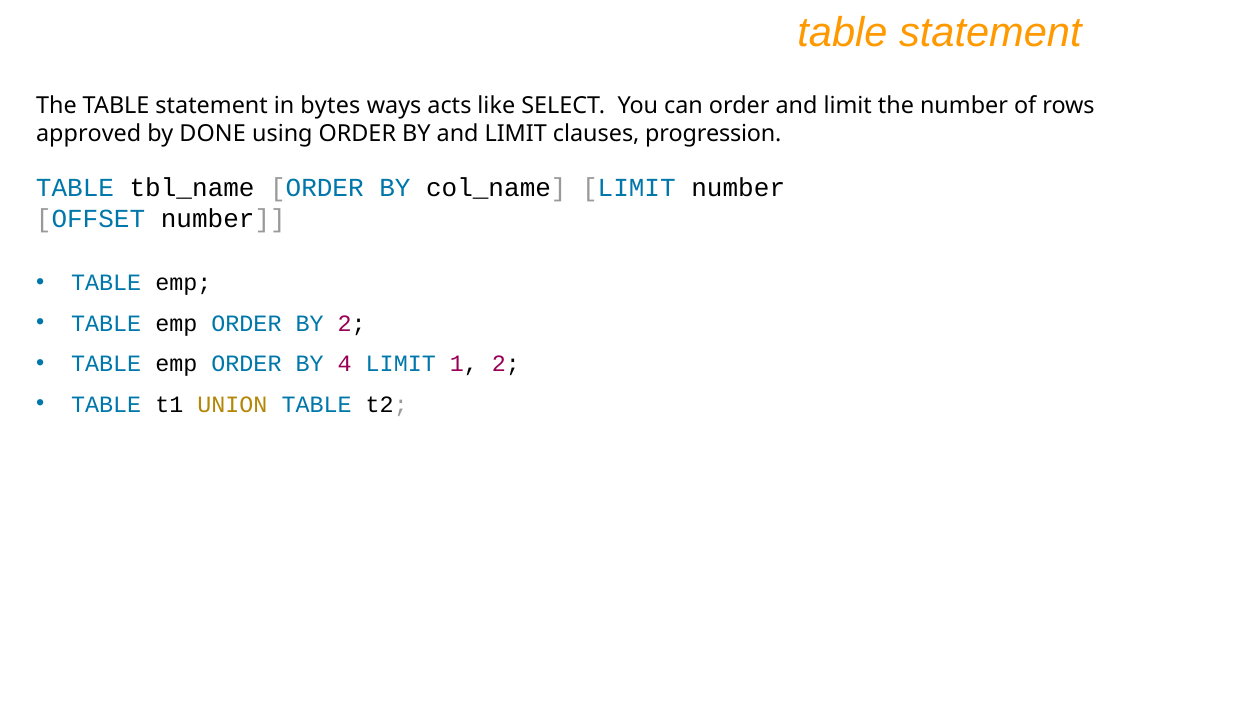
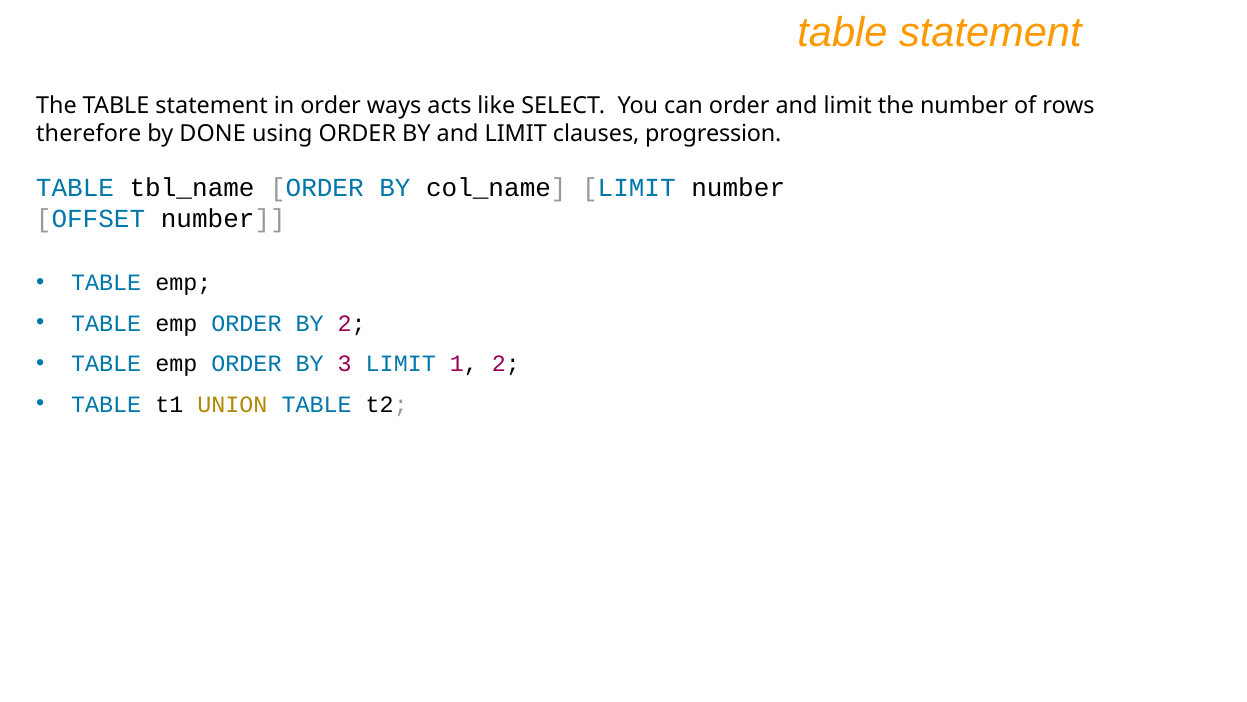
in bytes: bytes -> order (331, 106)
approved: approved -> therefore (89, 134)
4: 4 -> 3 (345, 364)
